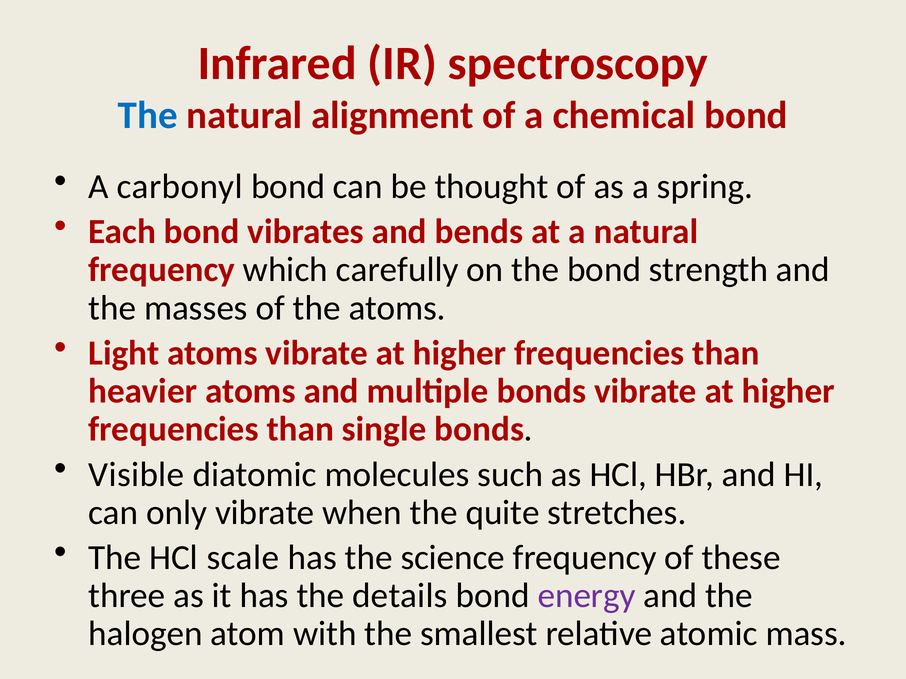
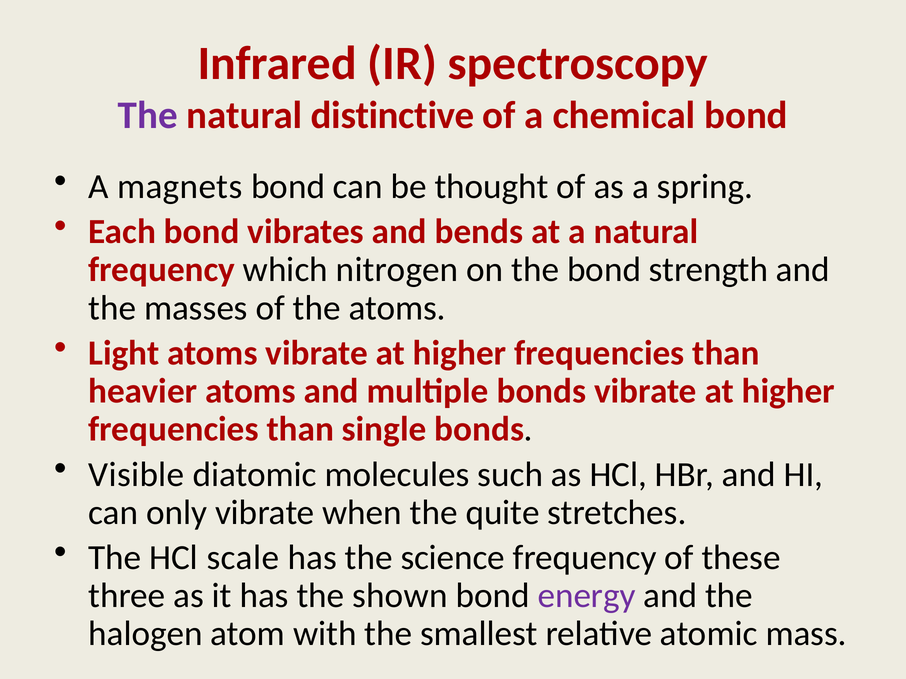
The colour: blue -> purple (148, 115)
alignment: alignment -> distinctive (393, 115)
carbonyl: carbonyl -> magnets (180, 187)
carefully: carefully -> nitrogen (397, 270)
details: details -> shown (400, 596)
